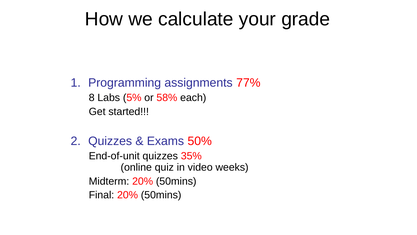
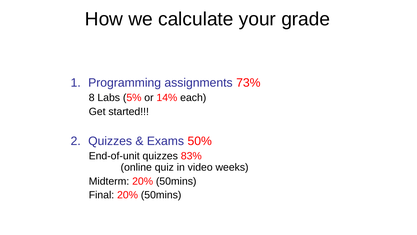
77%: 77% -> 73% (248, 83)
58%: 58% -> 14% (167, 98)
35%: 35% -> 83% (191, 156)
